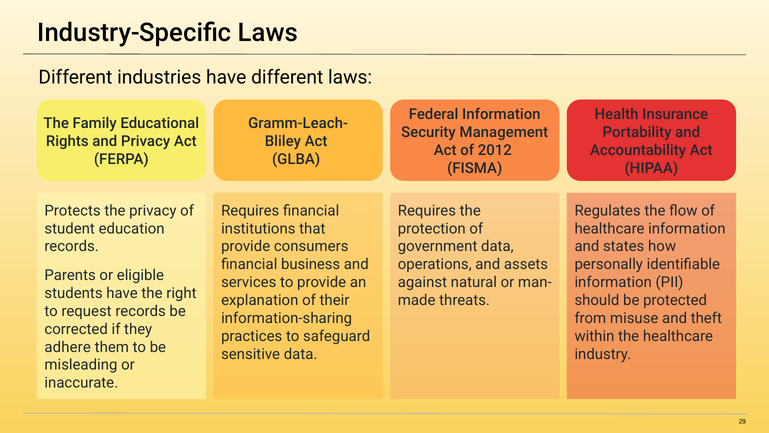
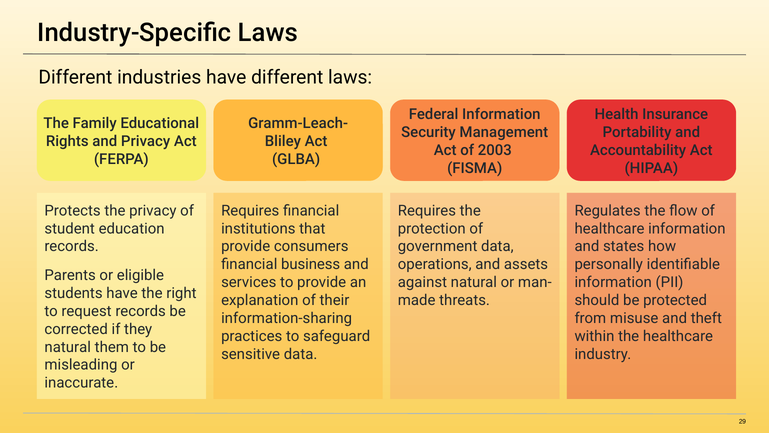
2012: 2012 -> 2003 (495, 150)
adhere: adhere -> natural (68, 347)
